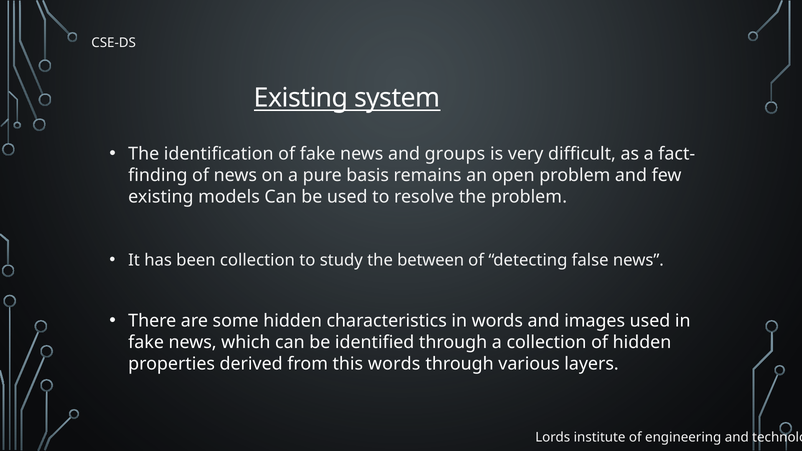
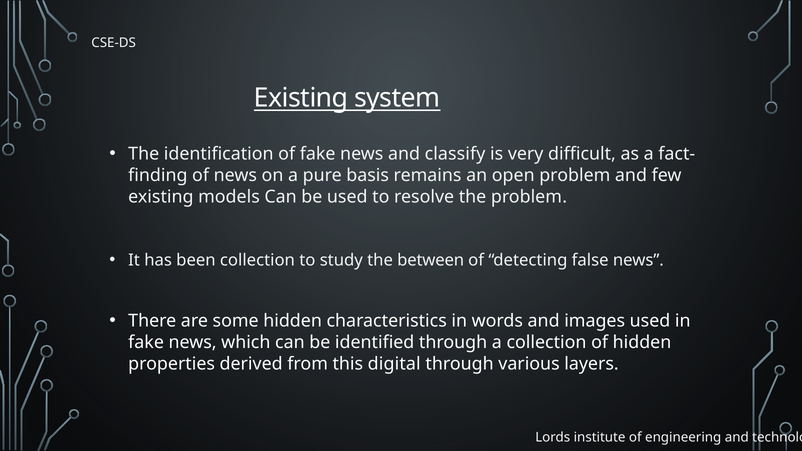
groups: groups -> classify (455, 154)
this words: words -> digital (394, 364)
